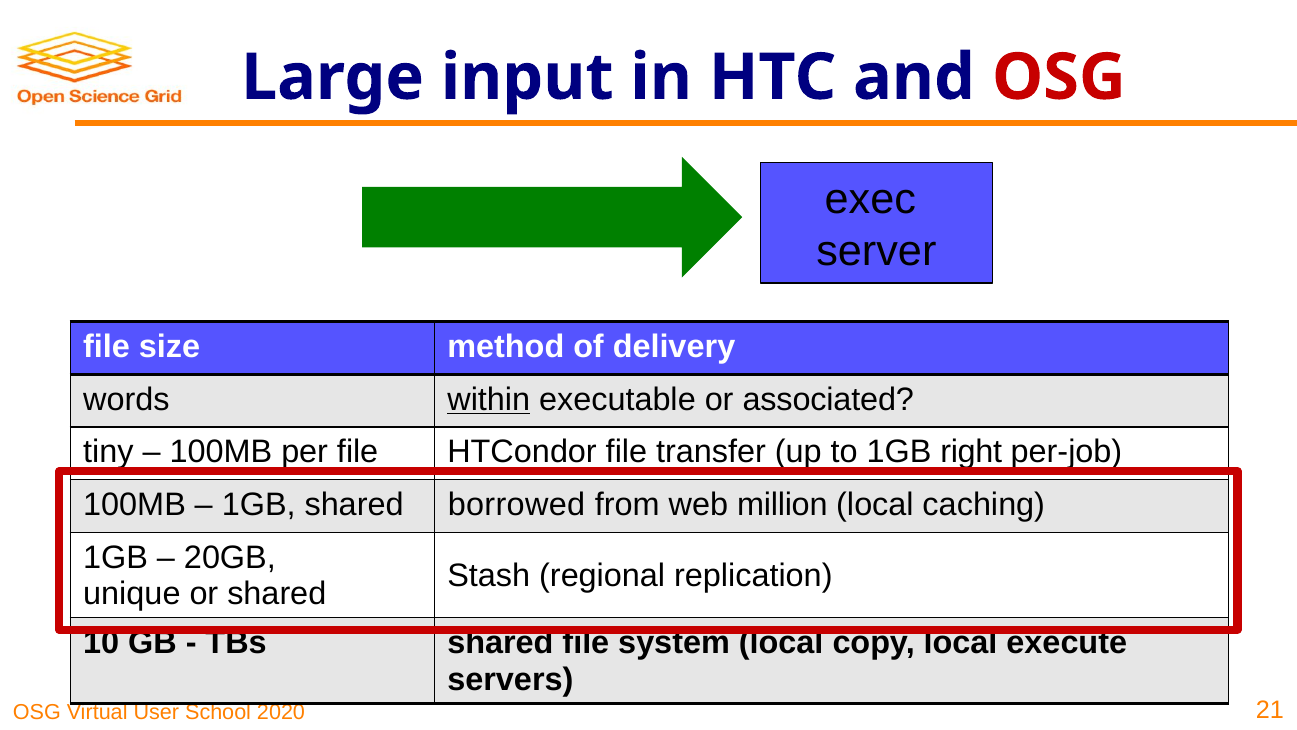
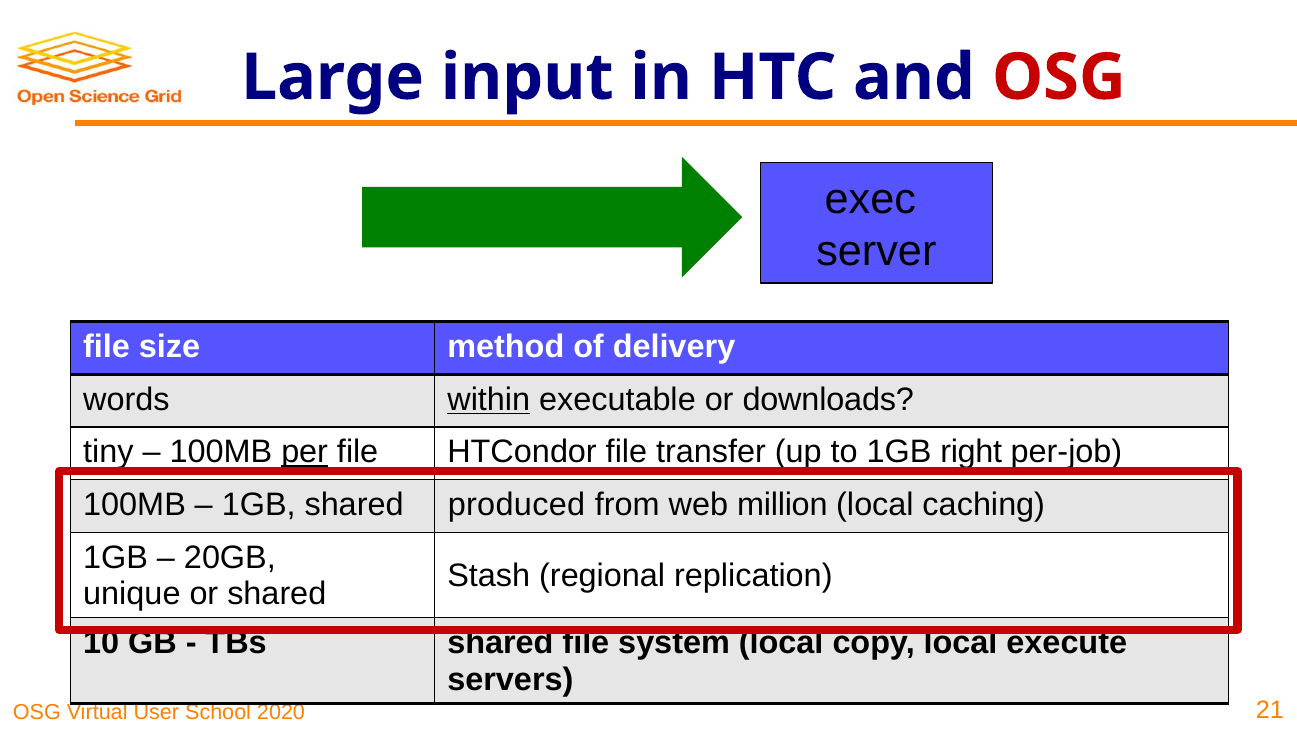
associated: associated -> downloads (828, 399)
per underline: none -> present (305, 452)
borrowed: borrowed -> produced (516, 505)
